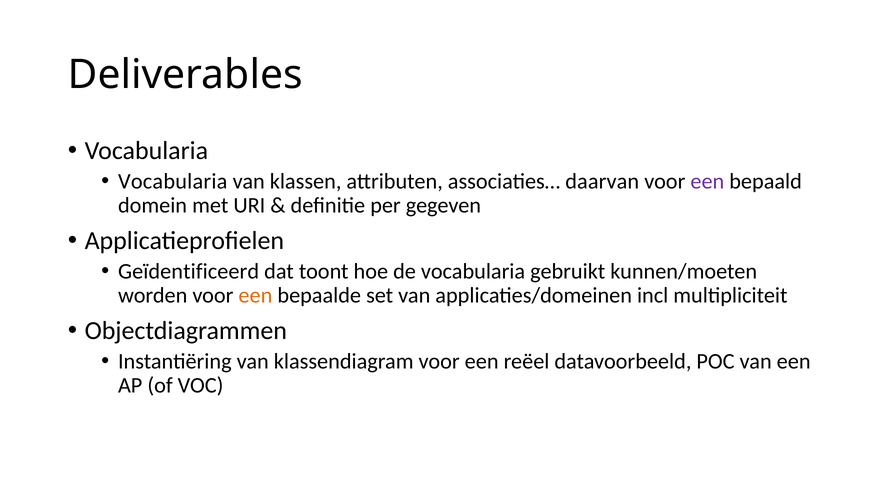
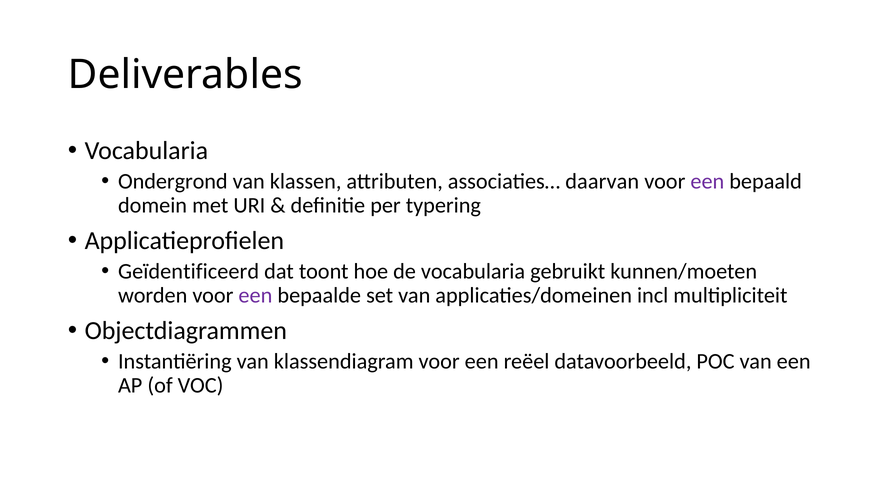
Vocabularia: Vocabularia -> Ondergrond (173, 181)
gegeven: gegeven -> typering (443, 205)
een colour: orange -> purple (255, 295)
